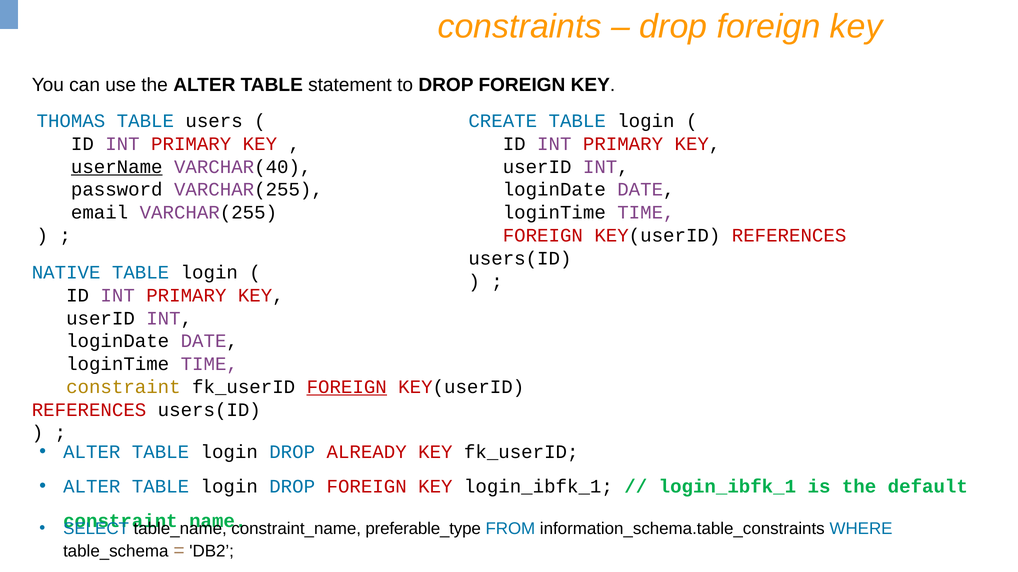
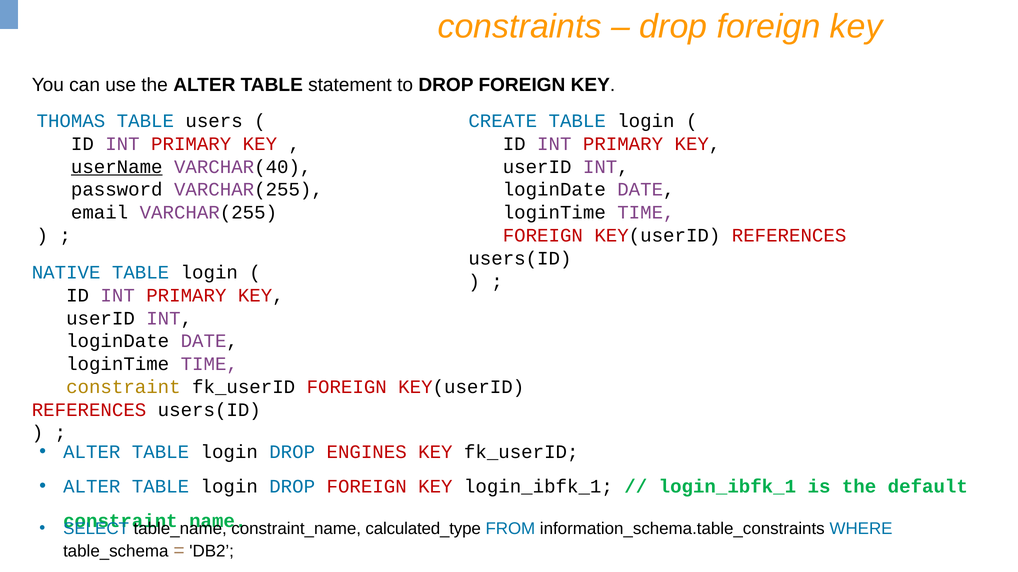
FOREIGN underline: present -> none (347, 387)
ALREADY: ALREADY -> ENGINES (367, 453)
preferable_type: preferable_type -> calculated_type (423, 529)
